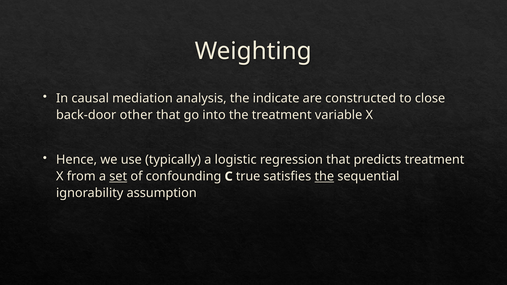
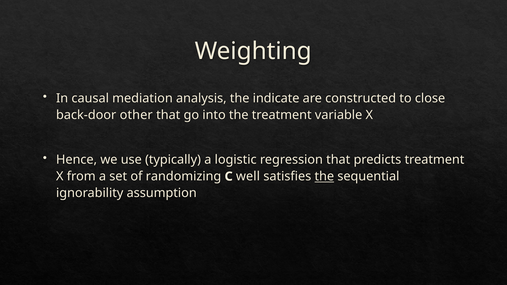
set underline: present -> none (118, 177)
confounding: confounding -> randomizing (184, 177)
true: true -> well (248, 177)
